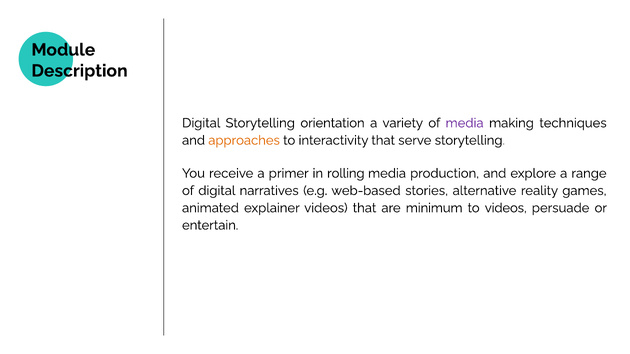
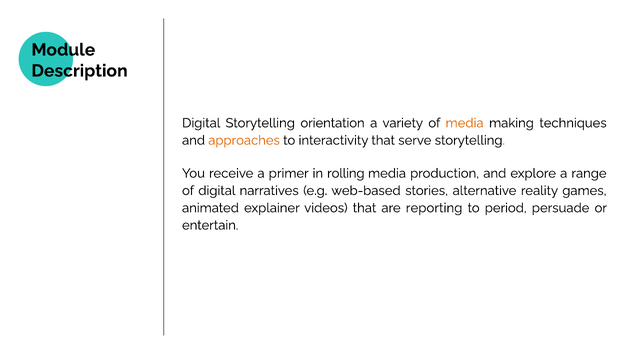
media colour: purple -> orange (465, 123)
minimum: minimum -> reporting (434, 208)
to videos: videos -> period (506, 208)
